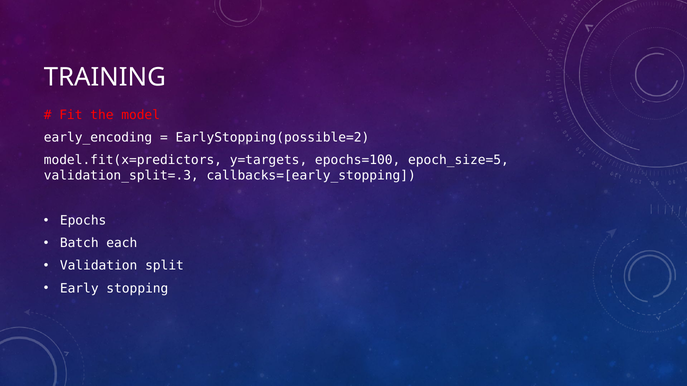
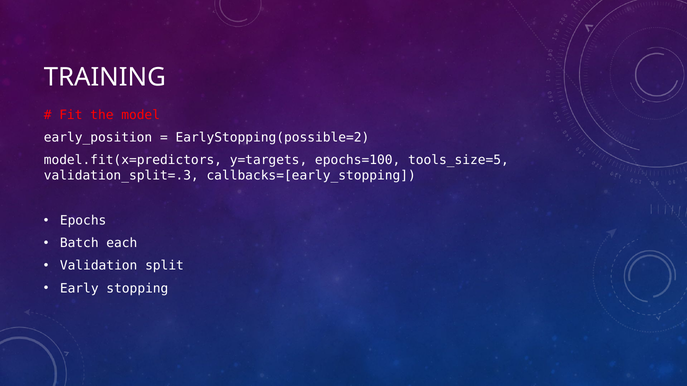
early_encoding: early_encoding -> early_position (98, 138)
epoch_size=5: epoch_size=5 -> tools_size=5 (458, 160)
